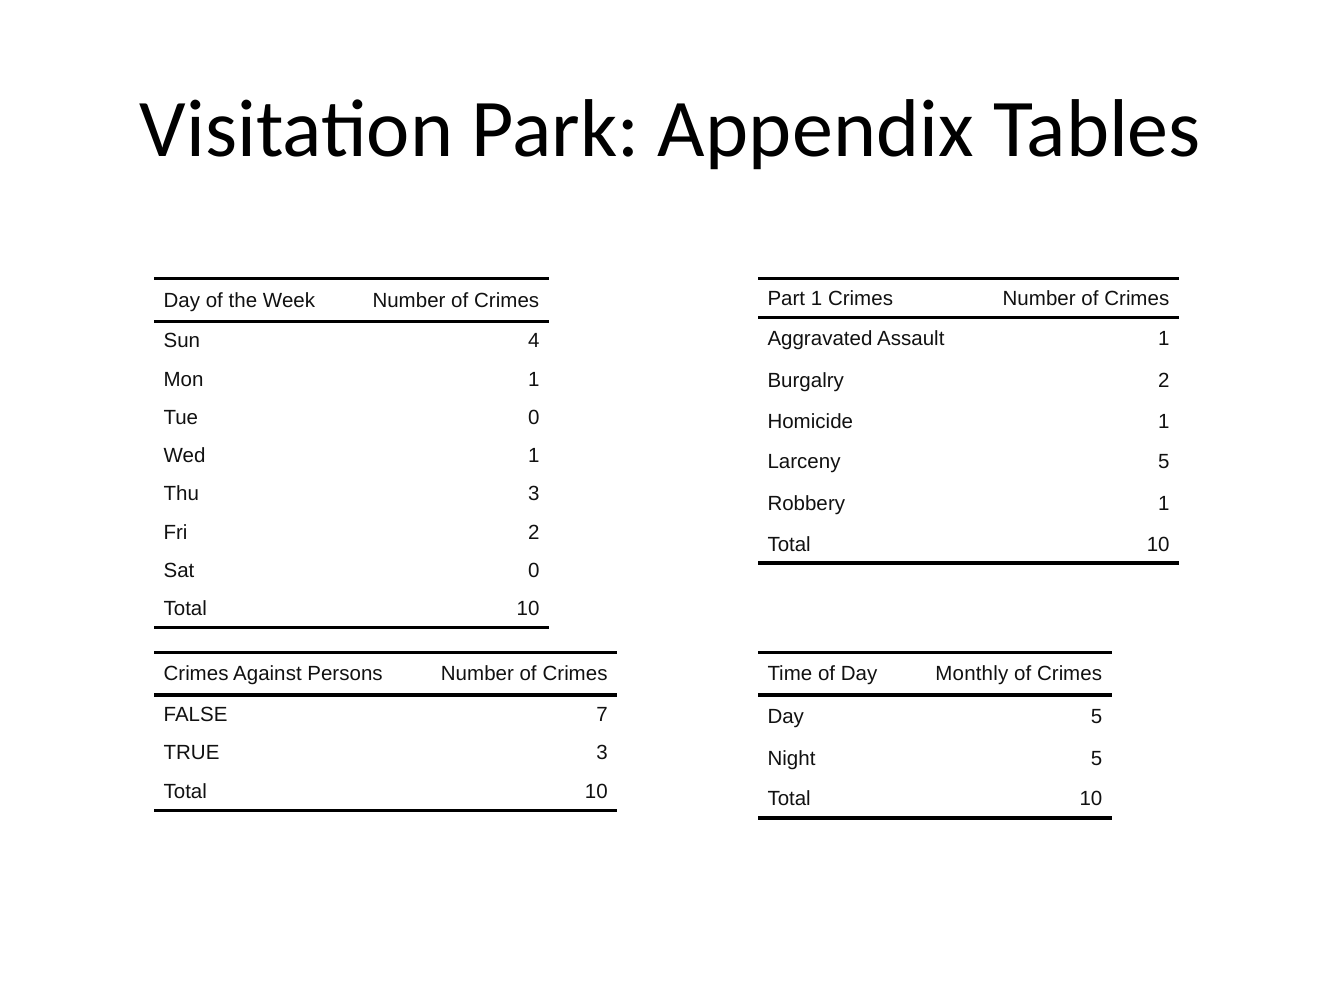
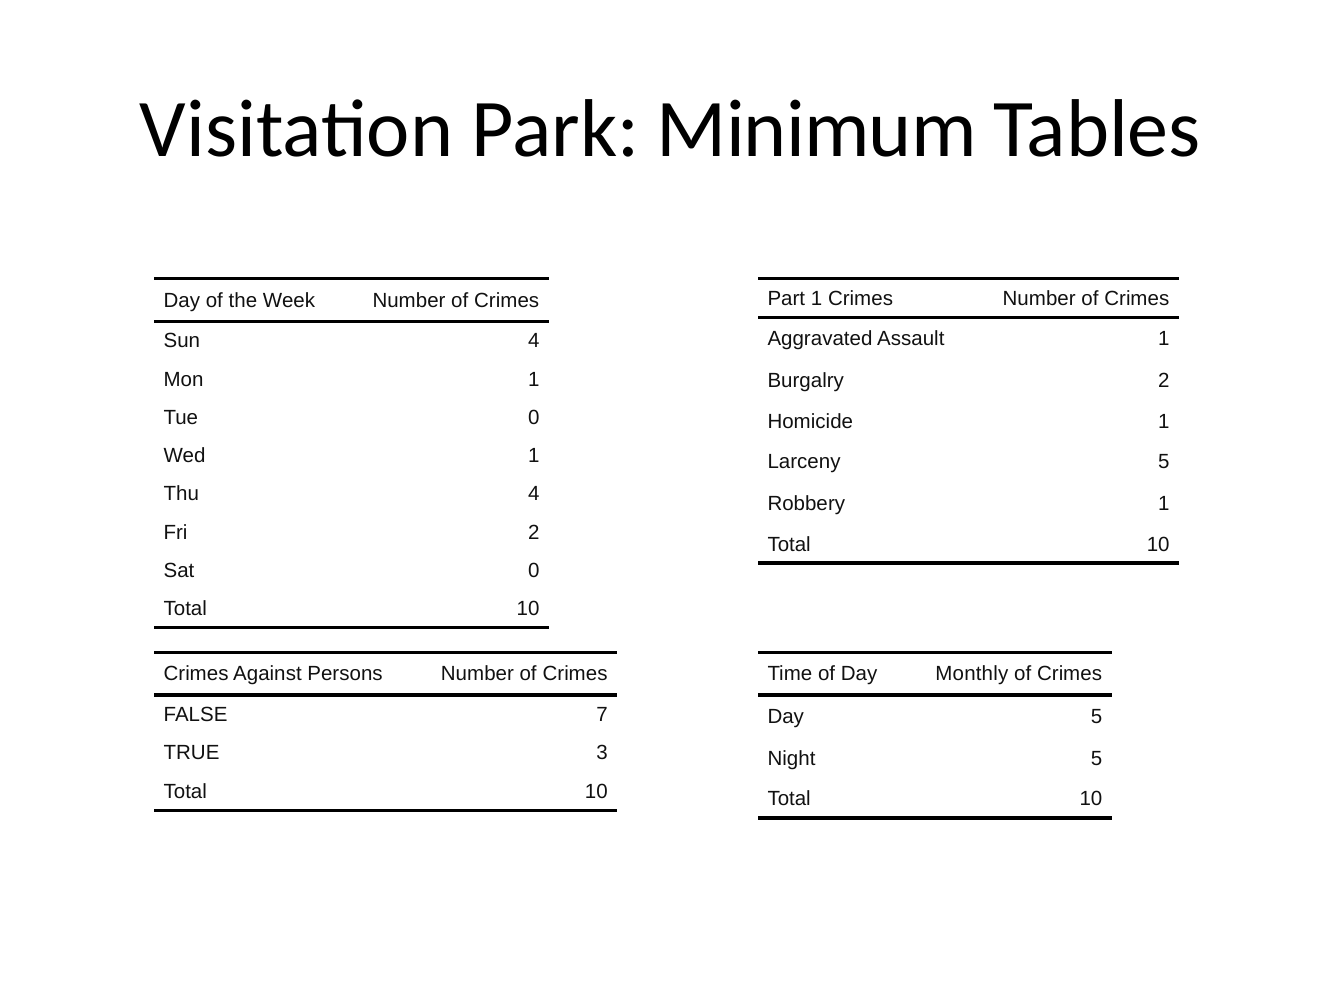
Appendix: Appendix -> Minimum (817, 130)
Thu 3: 3 -> 4 (534, 494)
